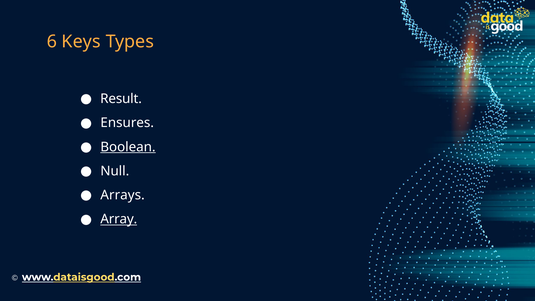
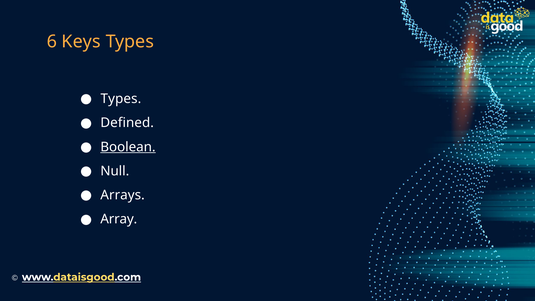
Result: Result -> Types (121, 99)
Ensures: Ensures -> Defined (127, 123)
Array underline: present -> none (119, 219)
